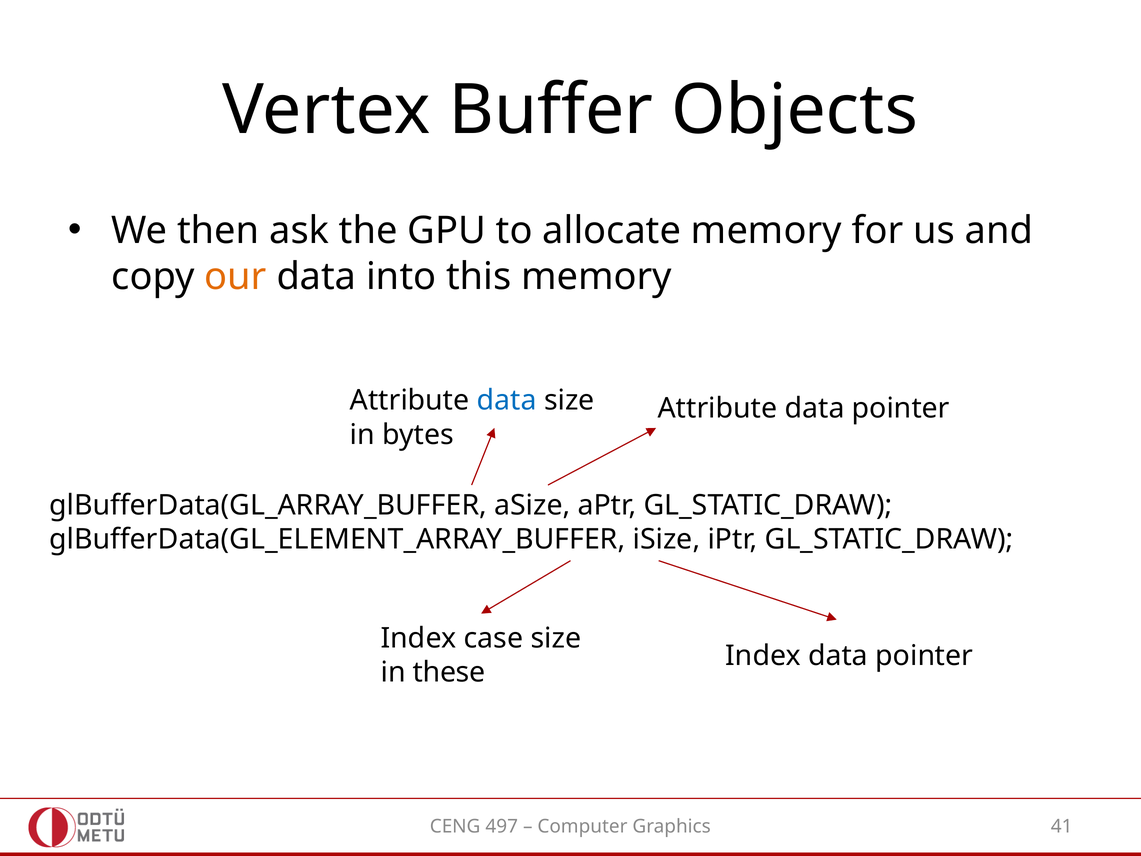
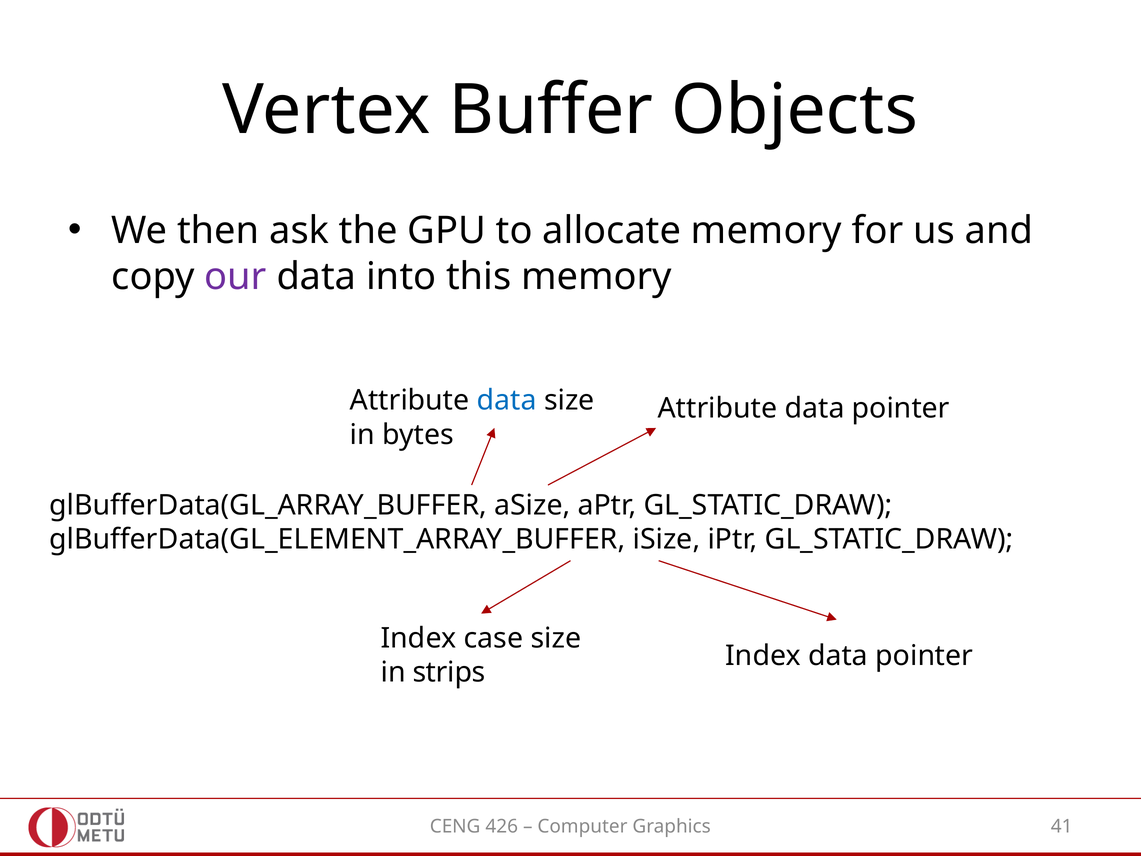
our colour: orange -> purple (236, 277)
these: these -> strips (449, 672)
497: 497 -> 426 (502, 826)
